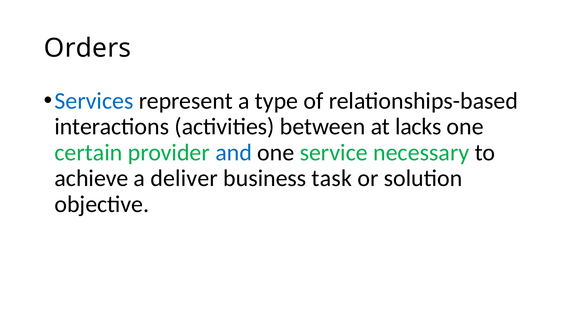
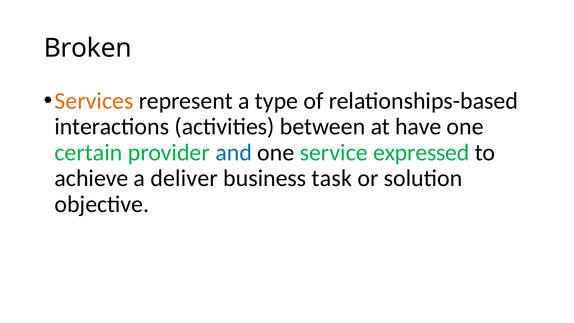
Orders: Orders -> Broken (88, 48)
Services colour: blue -> orange (94, 101)
lacks: lacks -> have (418, 127)
necessary: necessary -> expressed (421, 152)
